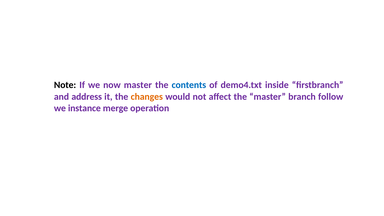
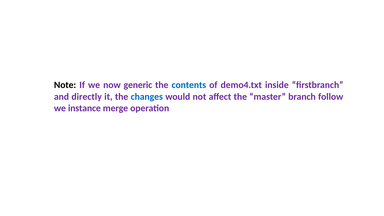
now master: master -> generic (138, 85)
address: address -> directly (87, 97)
changes colour: orange -> blue (147, 97)
